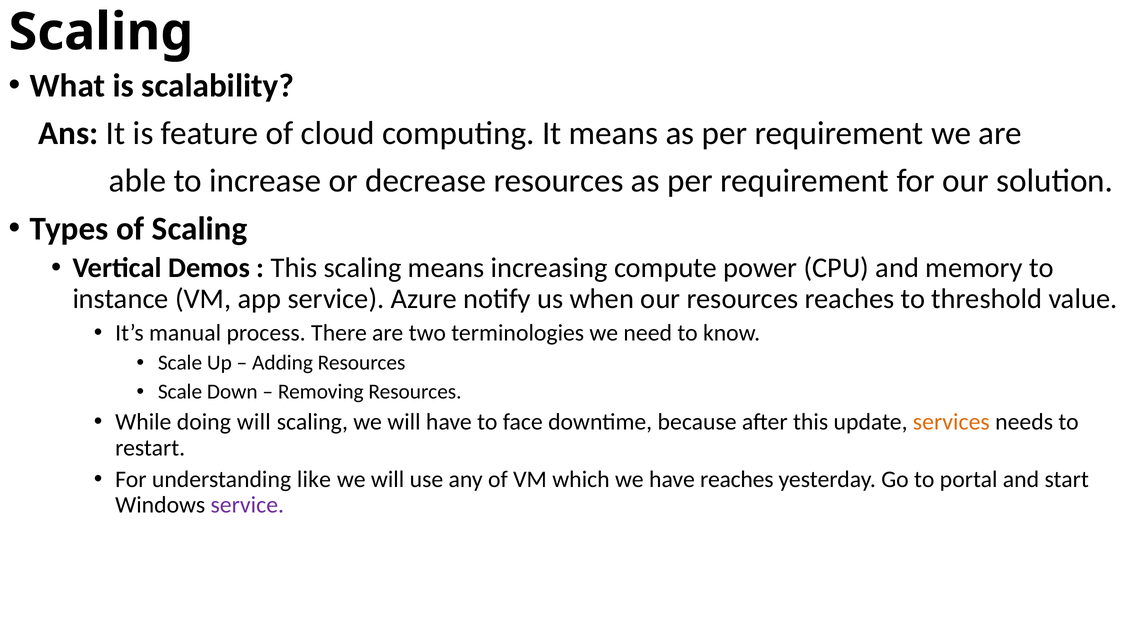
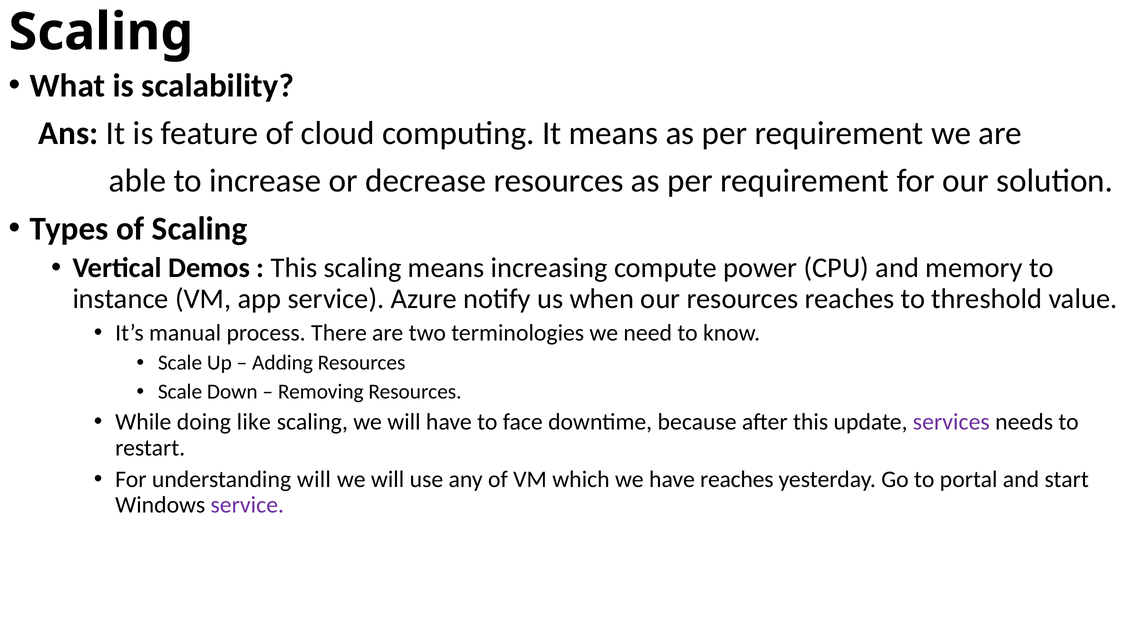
doing will: will -> like (254, 422)
services colour: orange -> purple (951, 422)
understanding like: like -> will (314, 479)
